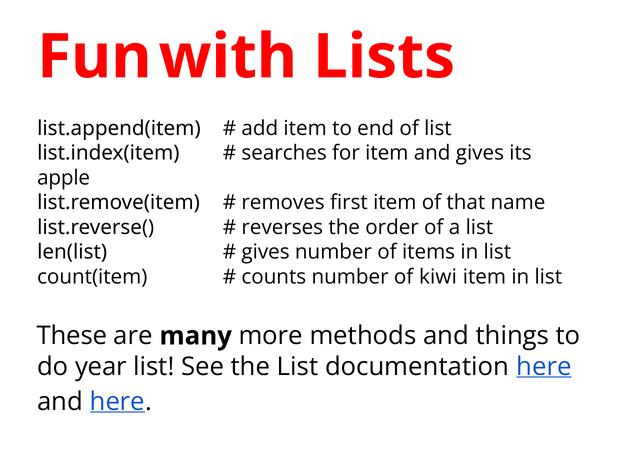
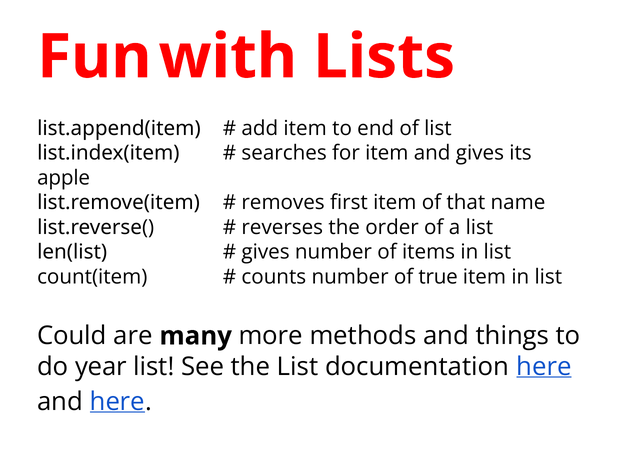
kiwi: kiwi -> true (438, 277)
These: These -> Could (72, 336)
